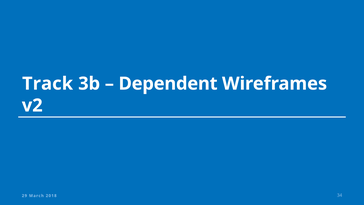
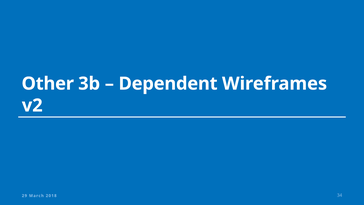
Track: Track -> Other (48, 84)
